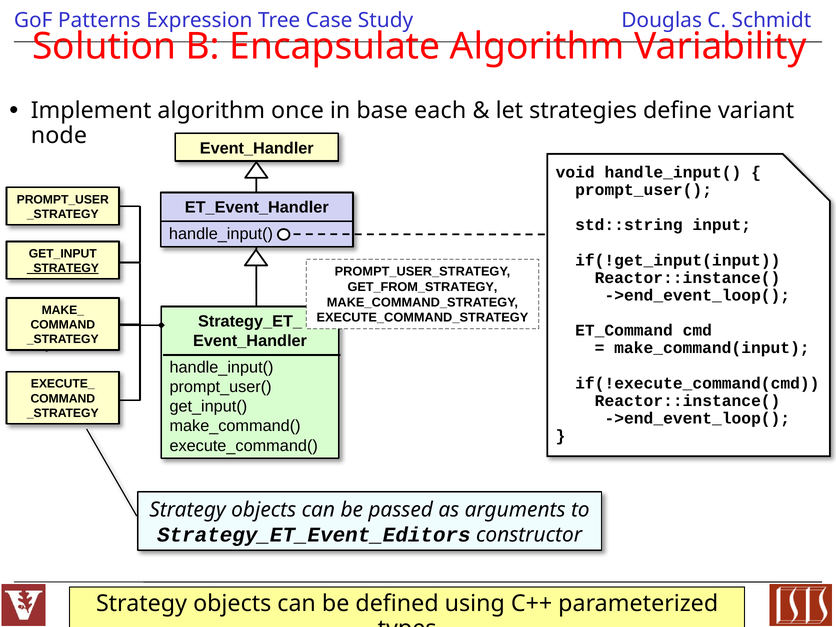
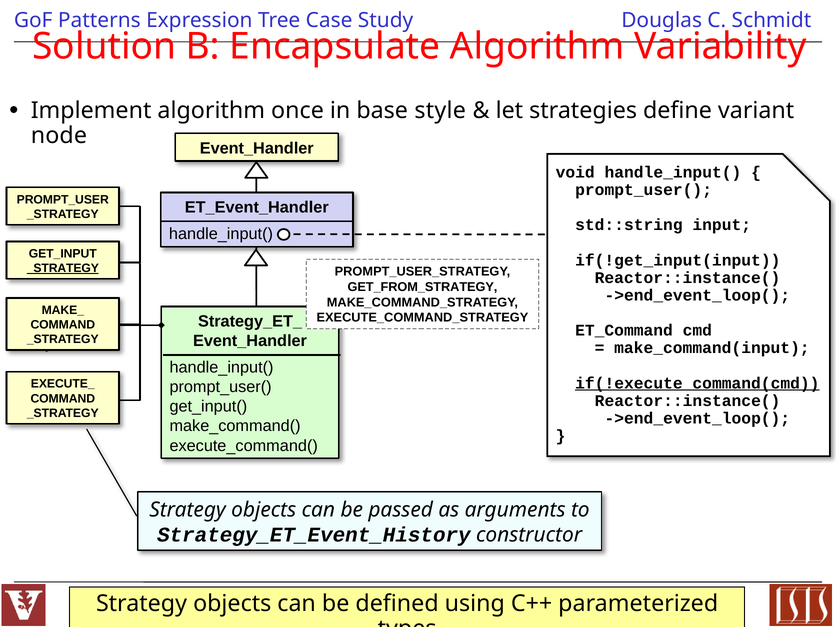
each: each -> style (440, 111)
if(!execute_command(cmd underline: none -> present (697, 383)
Strategy_ET_Event_Editors: Strategy_ET_Event_Editors -> Strategy_ET_Event_History (314, 535)
